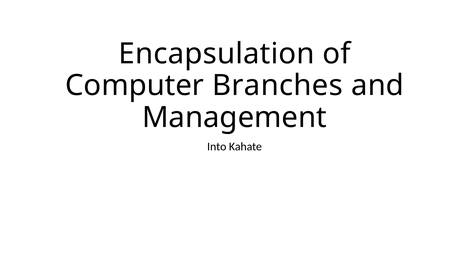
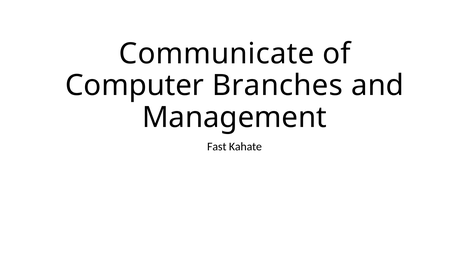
Encapsulation: Encapsulation -> Communicate (217, 54)
Into: Into -> Fast (217, 147)
